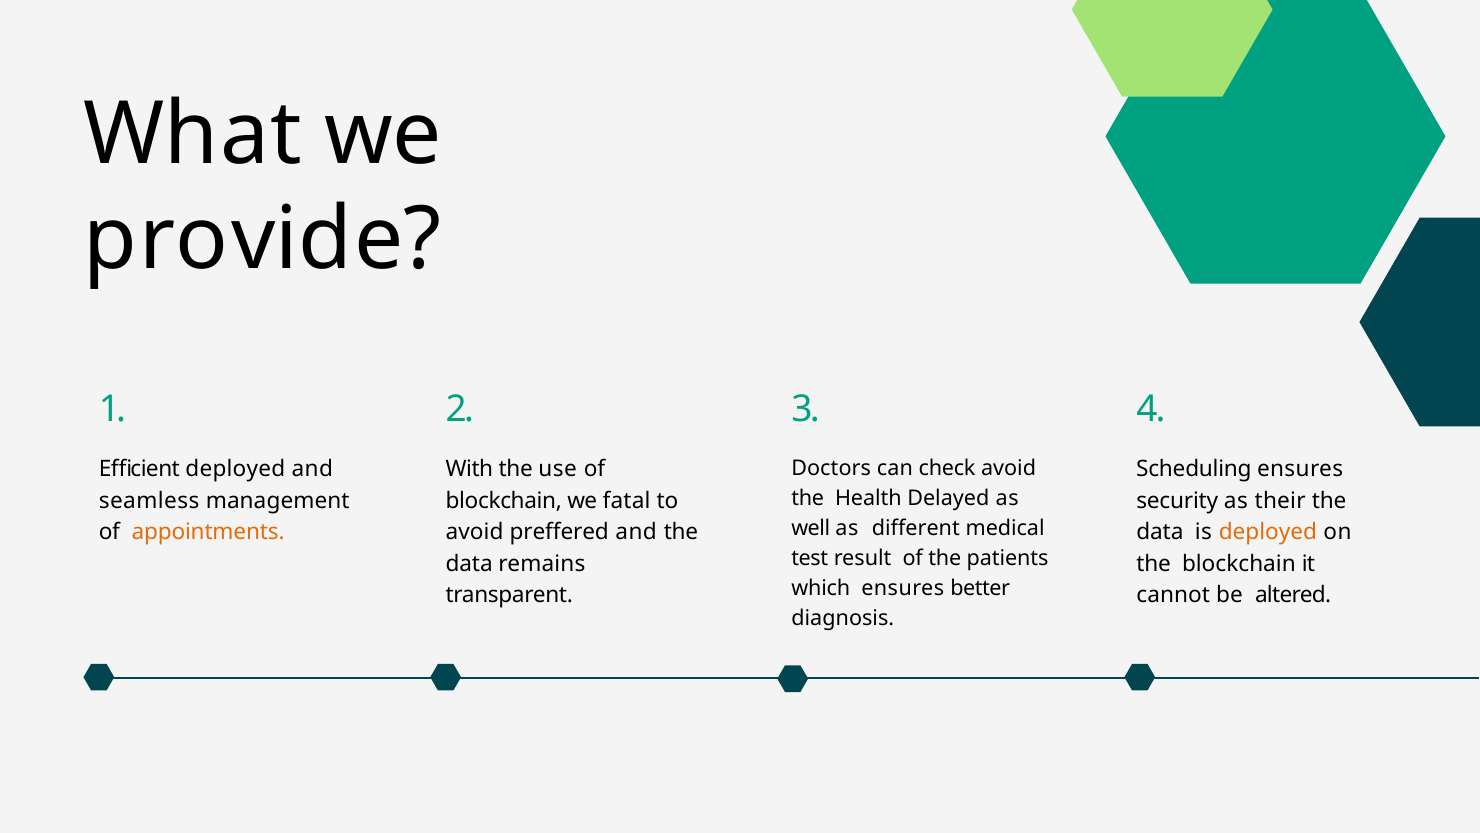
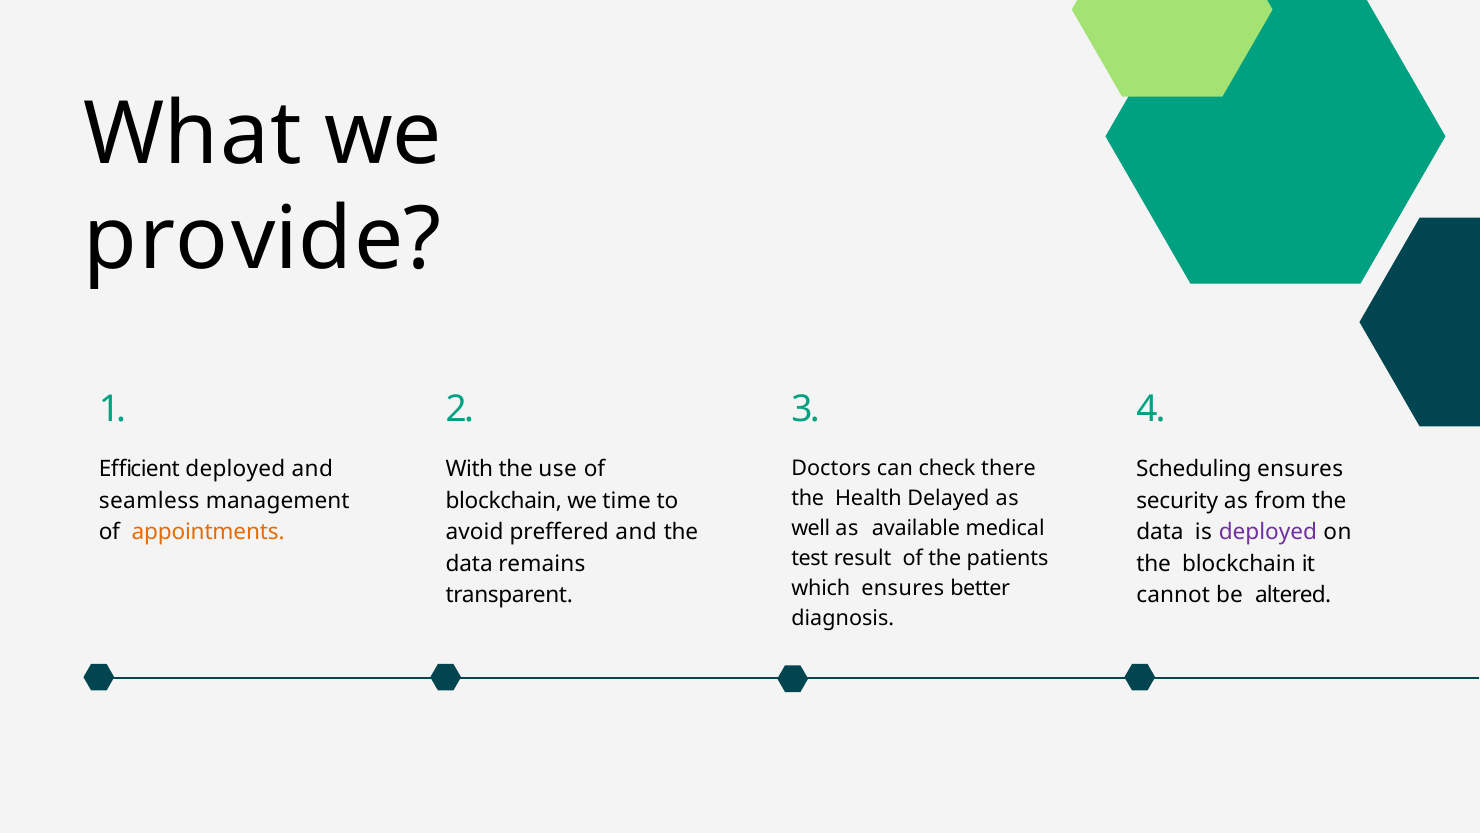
check avoid: avoid -> there (1009, 468)
fatal: fatal -> time (627, 500)
their: their -> from (1280, 500)
different: different -> available (916, 528)
deployed colour: orange -> purple (1268, 532)
